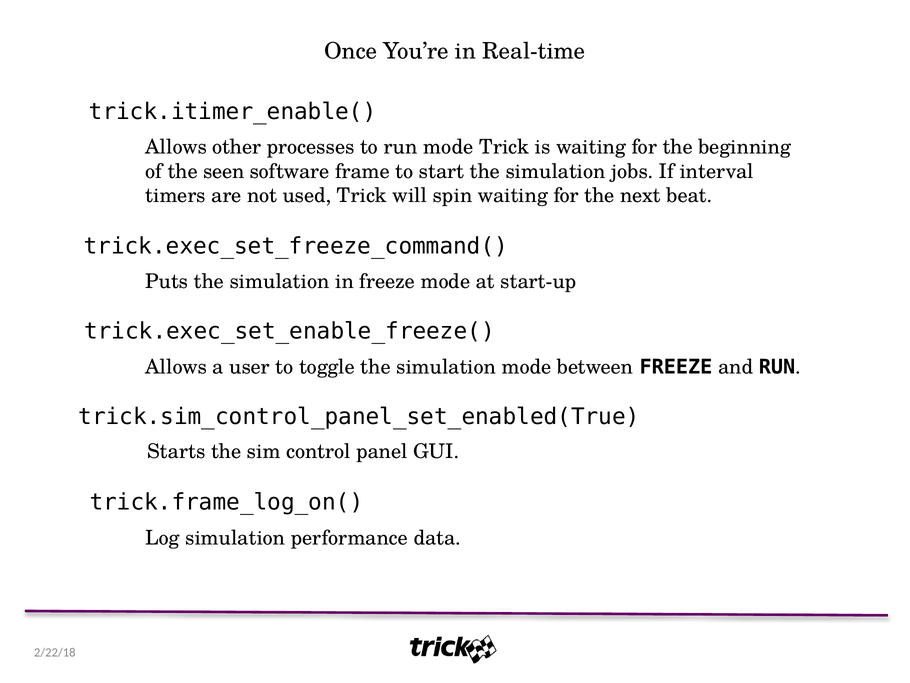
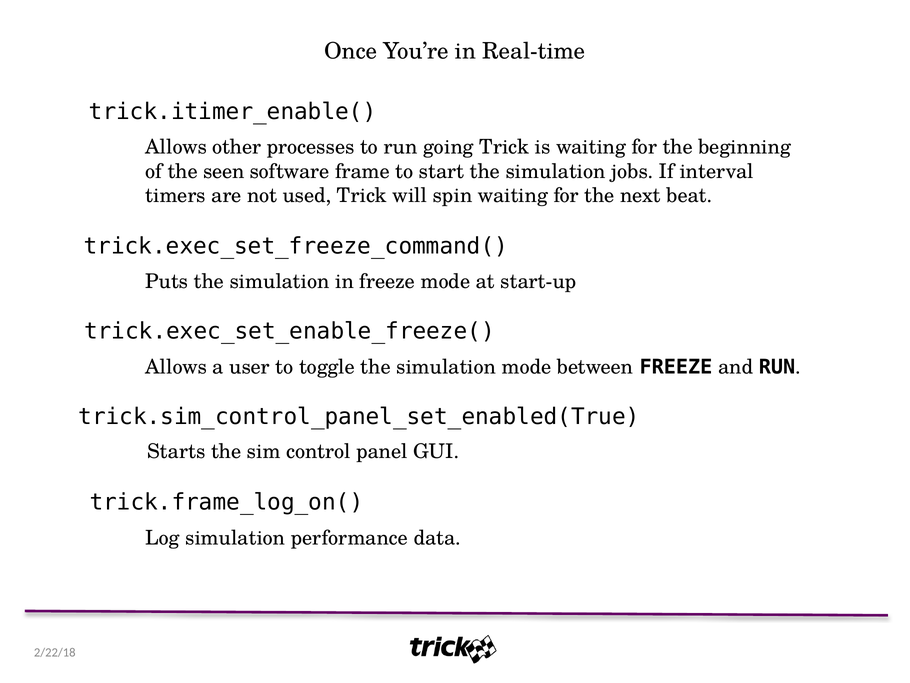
run mode: mode -> going (448, 147)
